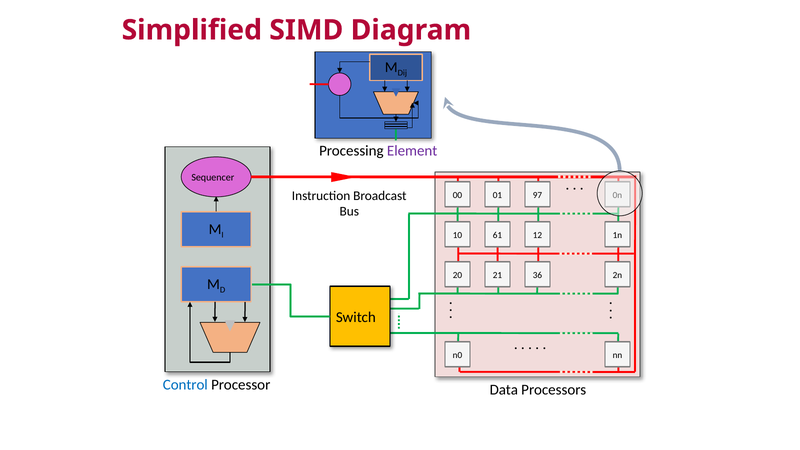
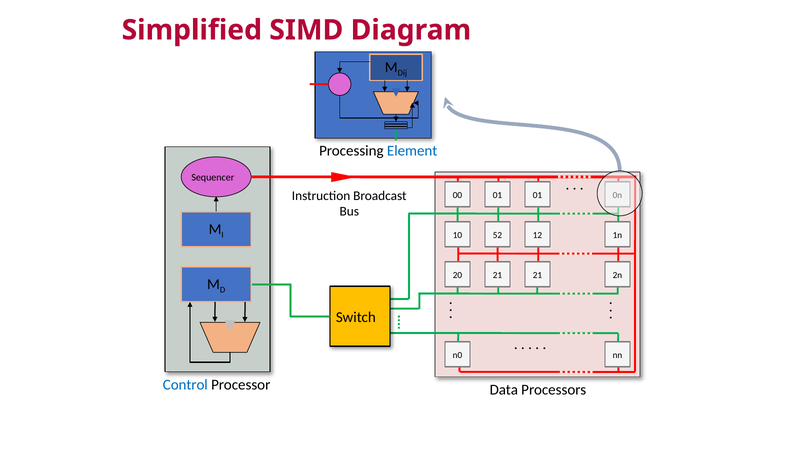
Element colour: purple -> blue (412, 151)
01 97: 97 -> 01 (537, 195)
61: 61 -> 52 (497, 235)
20 36: 36 -> 21 (537, 275)
